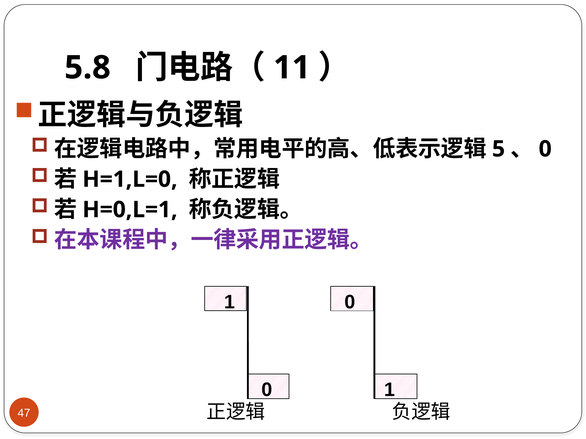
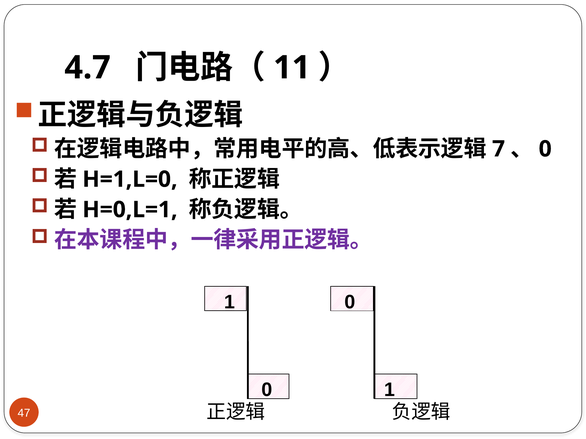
5.8: 5.8 -> 4.7 (88, 68)
5: 5 -> 7 (499, 149)
